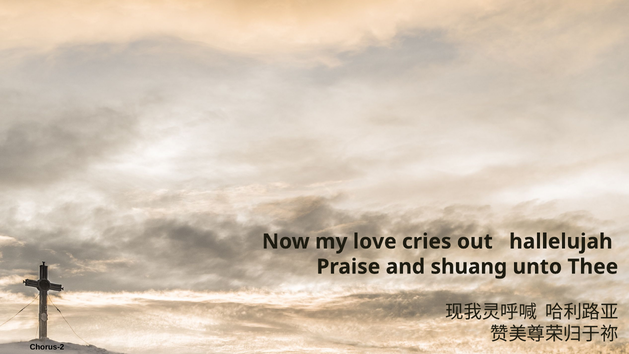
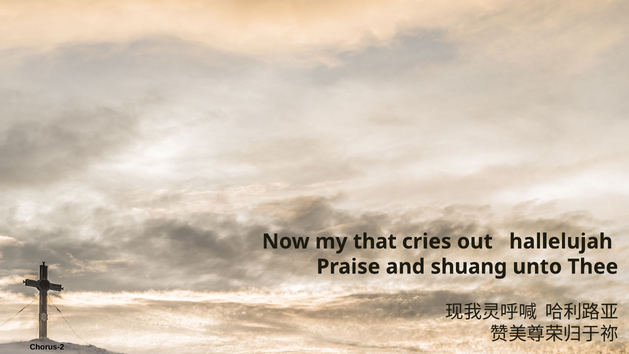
love: love -> that (375, 241)
